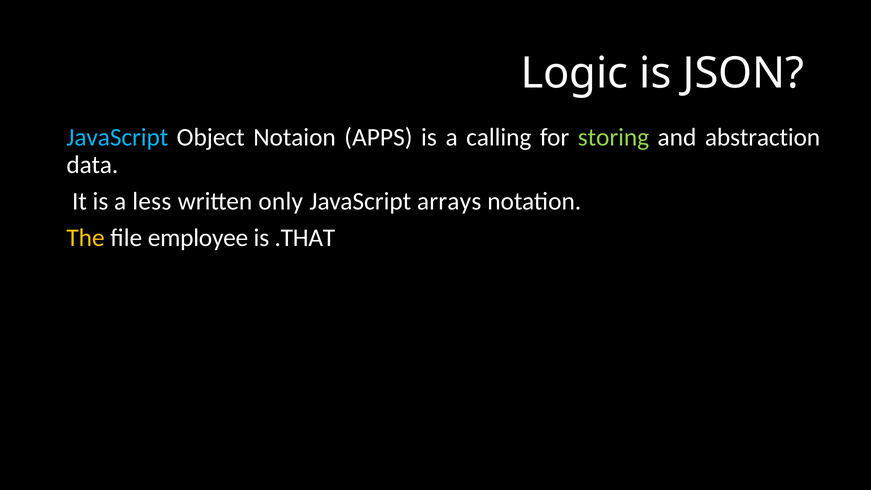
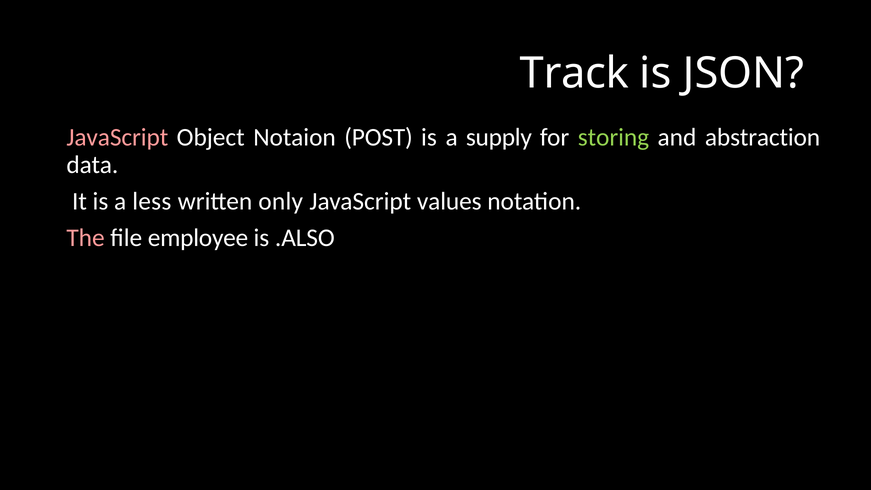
Logic: Logic -> Track (574, 73)
JavaScript colour: light blue -> pink (117, 138)
APPS: APPS -> POST (379, 138)
calling: calling -> supply (499, 138)
arrays: arrays -> values (449, 201)
The colour: yellow -> pink (86, 238)
.THAT: .THAT -> .ALSO (305, 238)
